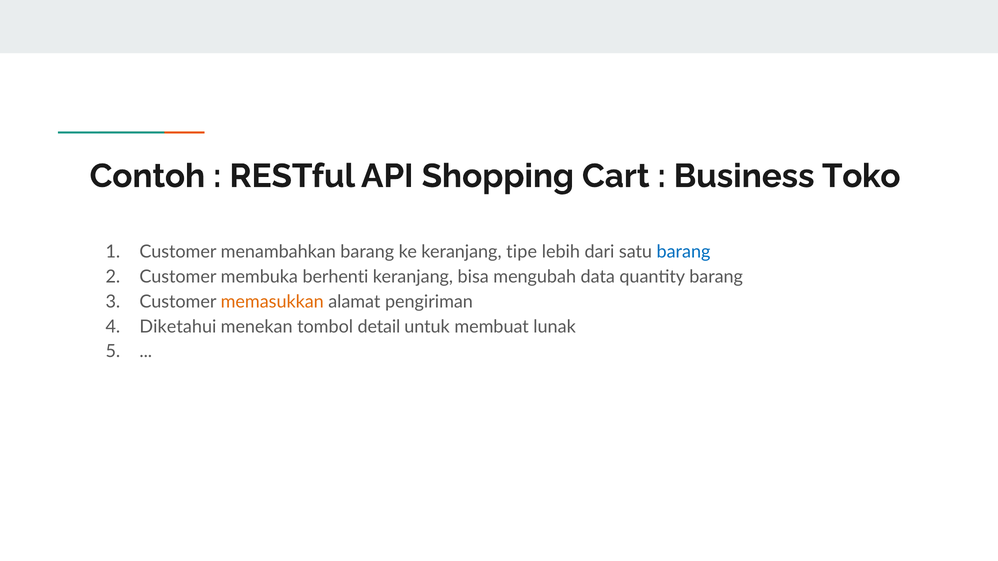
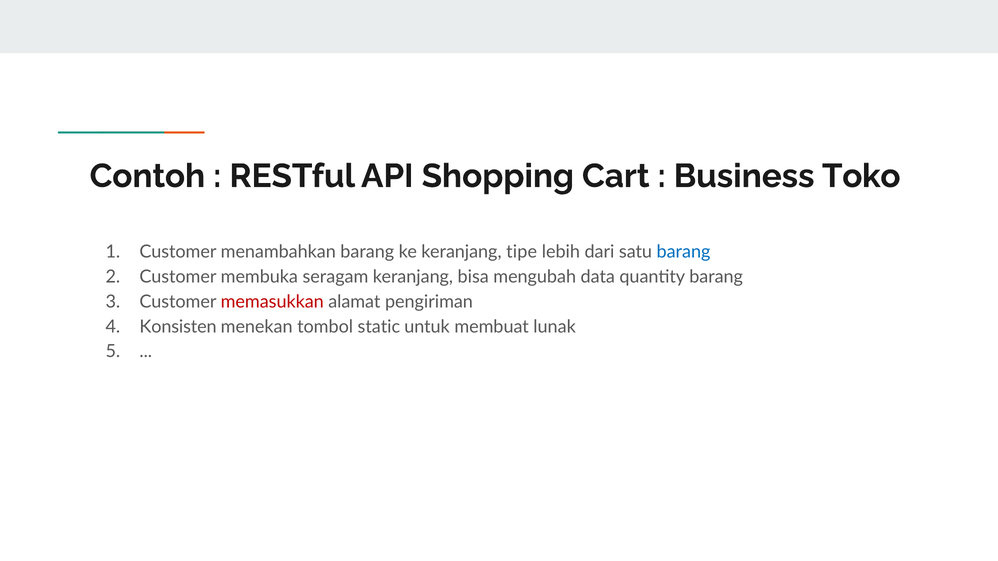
berhenti: berhenti -> seragam (335, 277)
memasukkan colour: orange -> red (272, 302)
Diketahui: Diketahui -> Konsisten (178, 327)
detail: detail -> static (379, 327)
